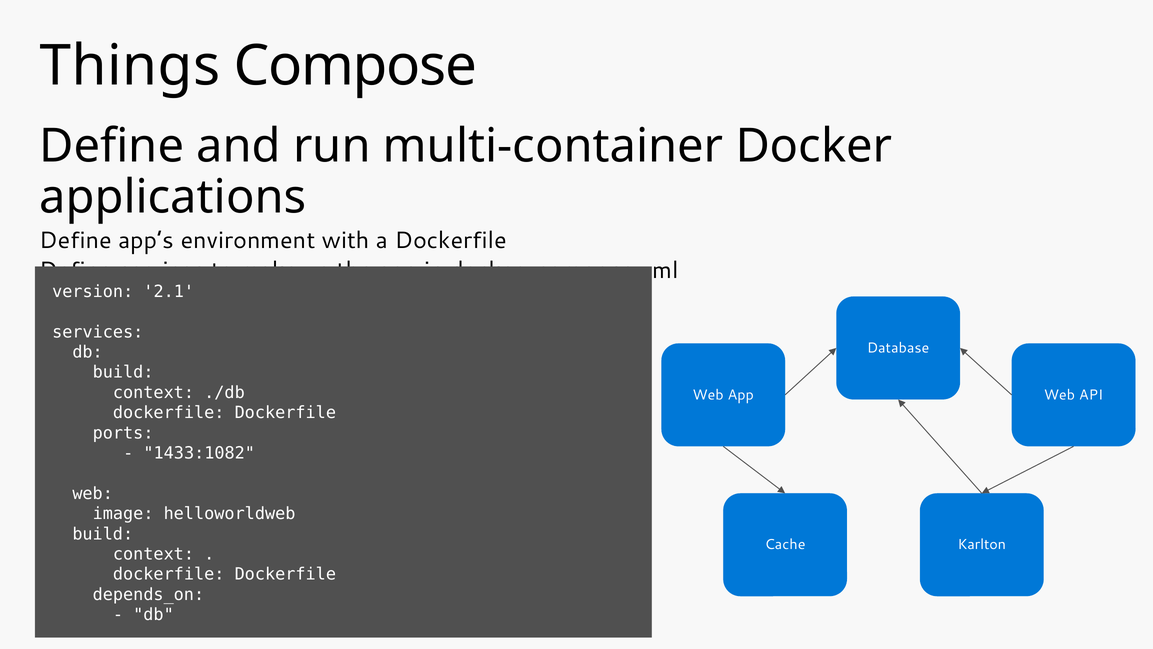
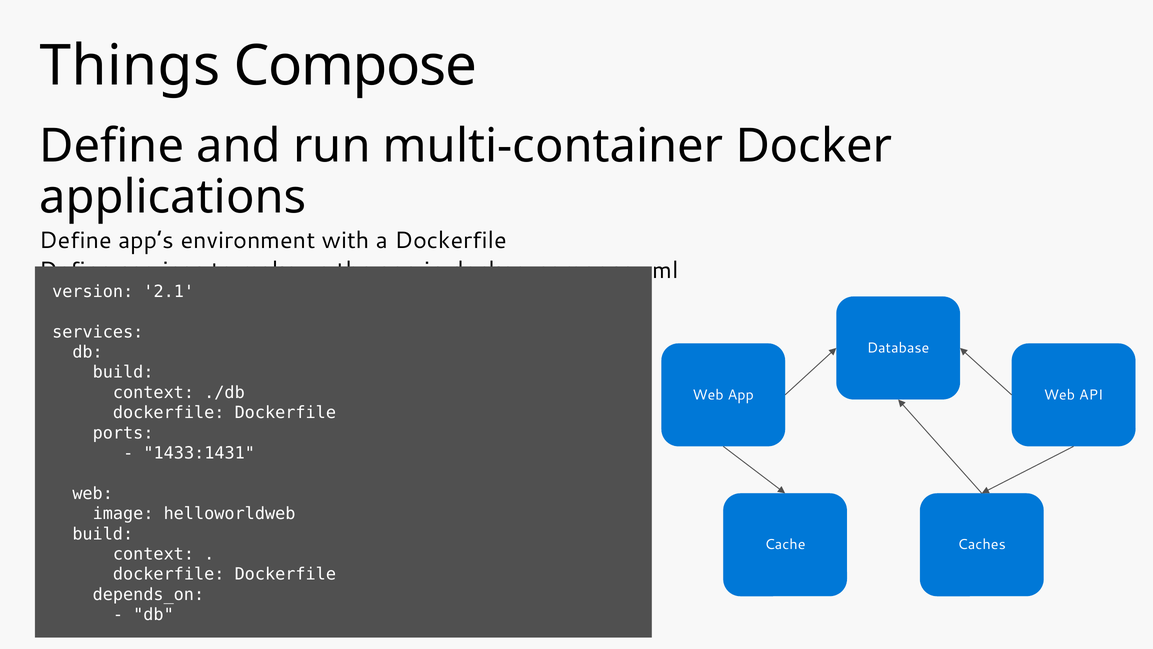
1433:1082: 1433:1082 -> 1433:1431 (199, 453)
Karlton: Karlton -> Caches (982, 544)
